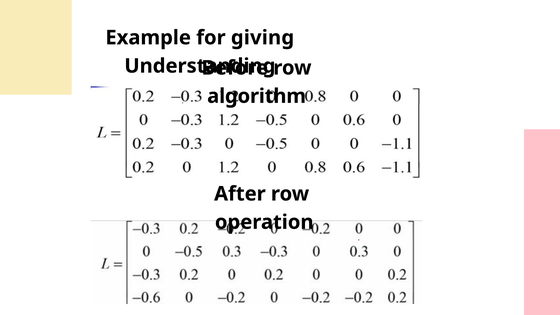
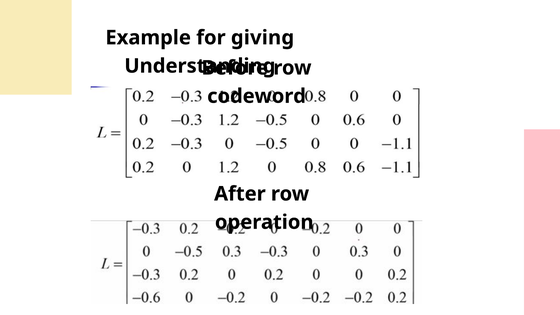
algorithm: algorithm -> codeword (257, 96)
